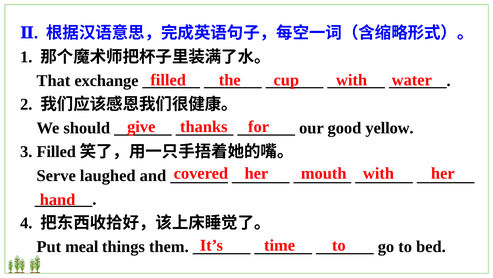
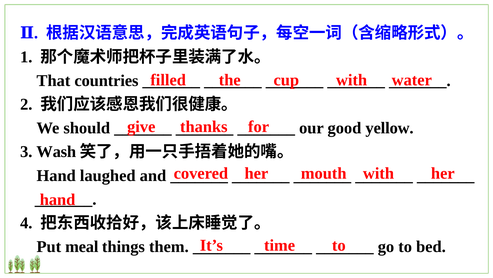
exchange: exchange -> countries (106, 80)
3 Filled: Filled -> Wash (56, 151)
Serve: Serve -> Hand (56, 175)
